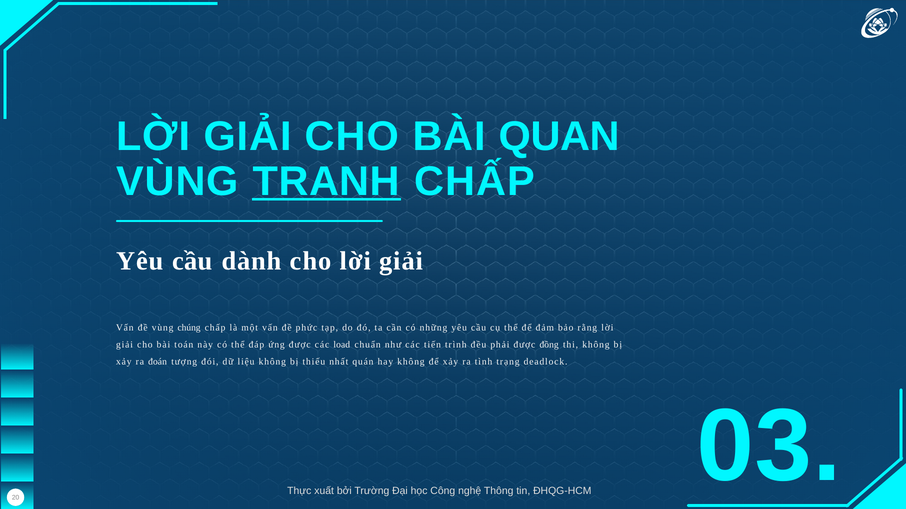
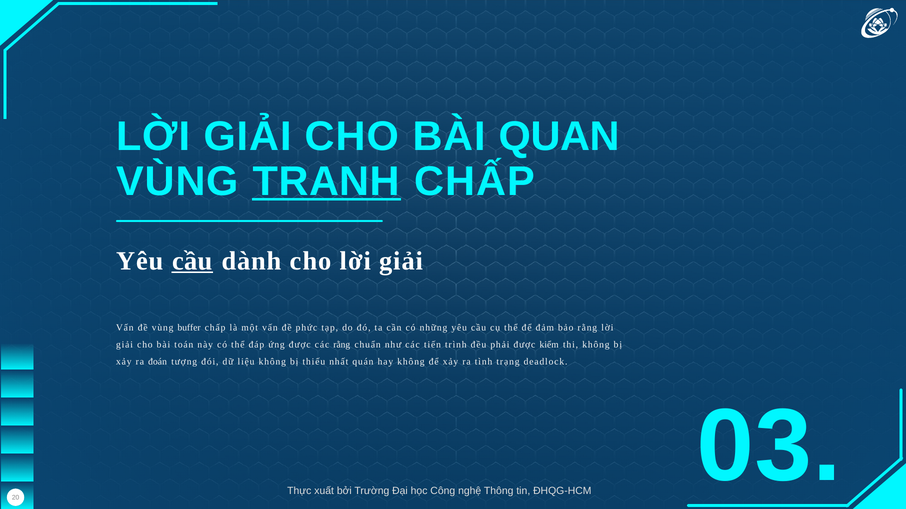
cầu underline: none -> present (192, 261)
chúng: chúng -> buffer (189, 328)
các load: load -> rằng (342, 345)
đồng: đồng -> kiểm (549, 345)
